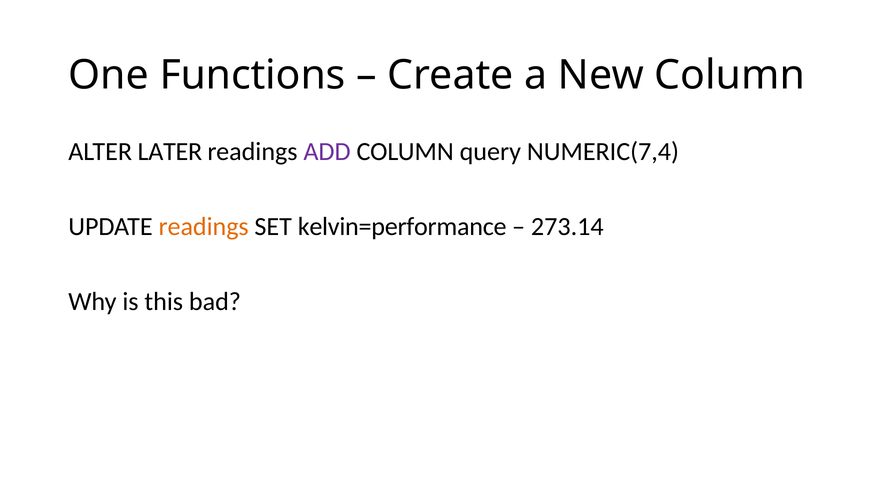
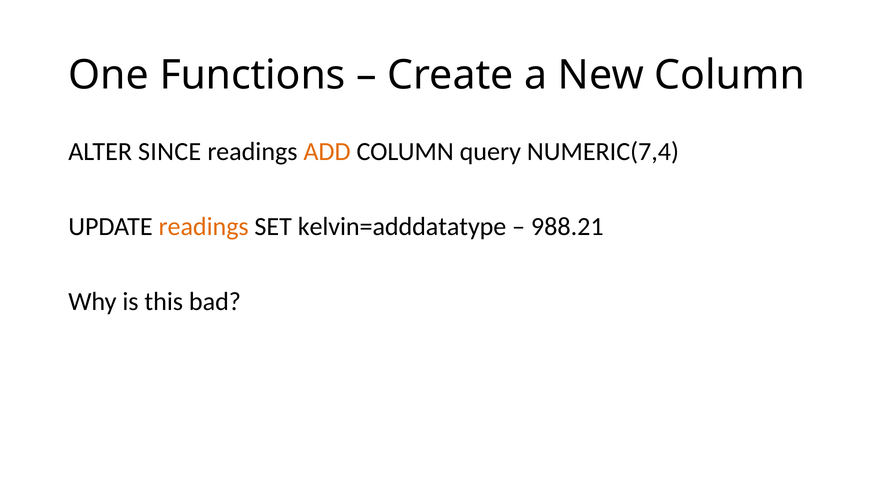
LATER: LATER -> SINCE (170, 151)
ADD colour: purple -> orange (327, 151)
kelvin=performance: kelvin=performance -> kelvin=adddatatype (402, 227)
273.14: 273.14 -> 988.21 (567, 227)
